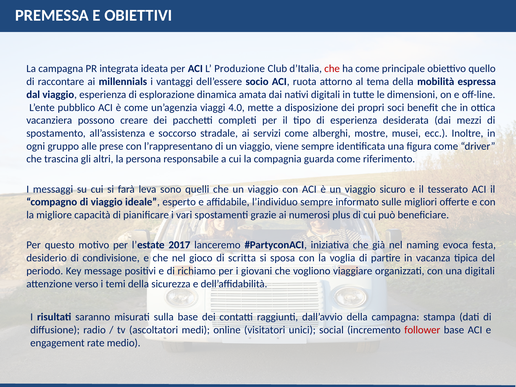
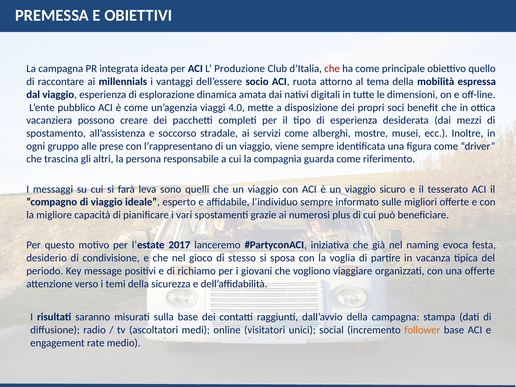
scritta: scritta -> stesso (242, 258)
una digitali: digitali -> offerte (480, 271)
follower colour: red -> orange (422, 330)
